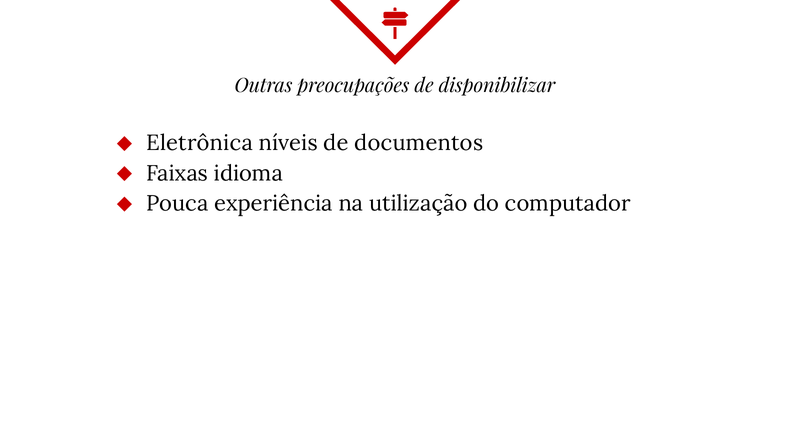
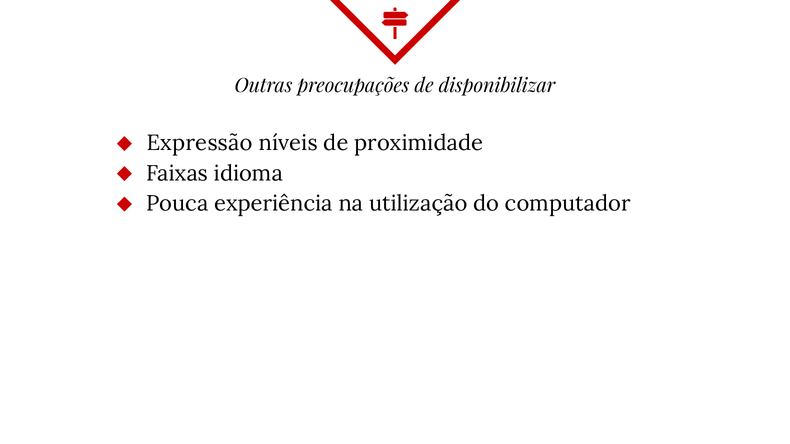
Eletrônica: Eletrônica -> Expressão (200, 143)
documentos: documentos -> proximidade (419, 143)
